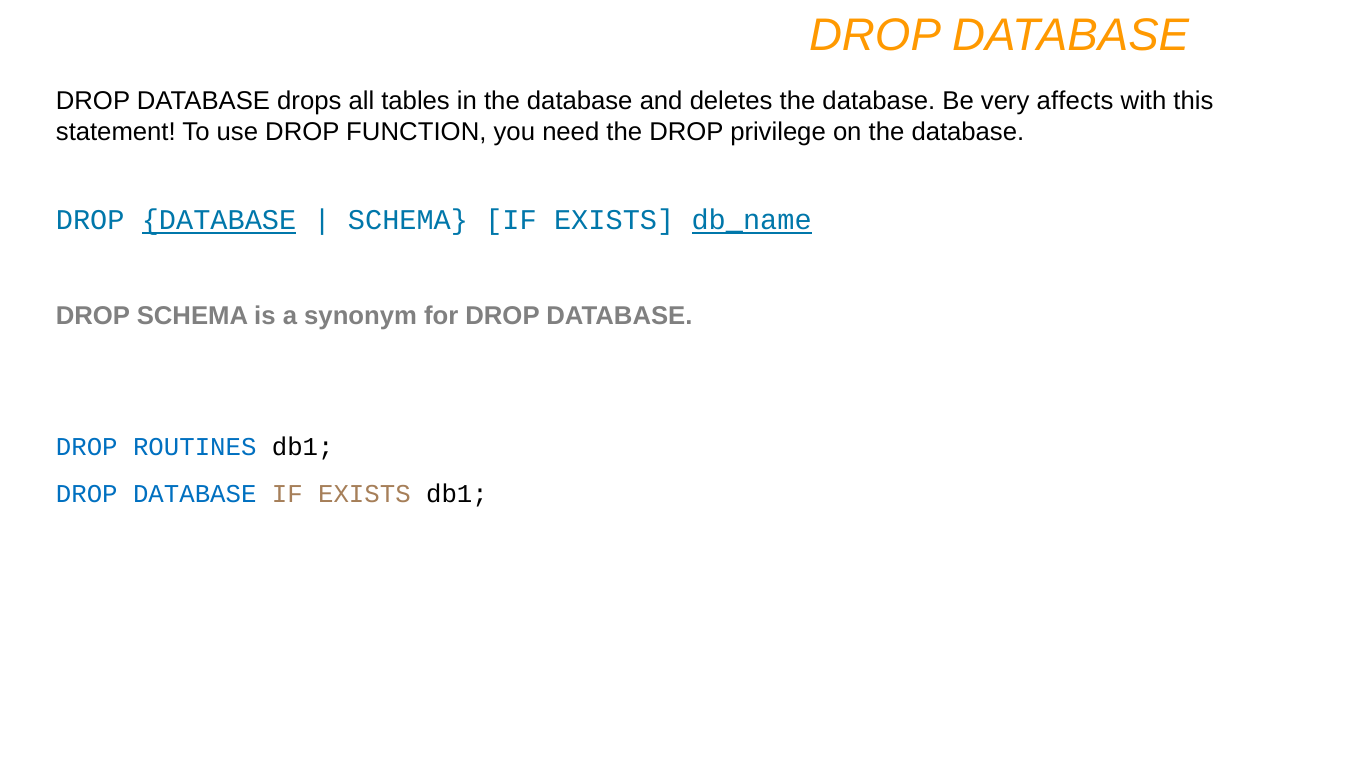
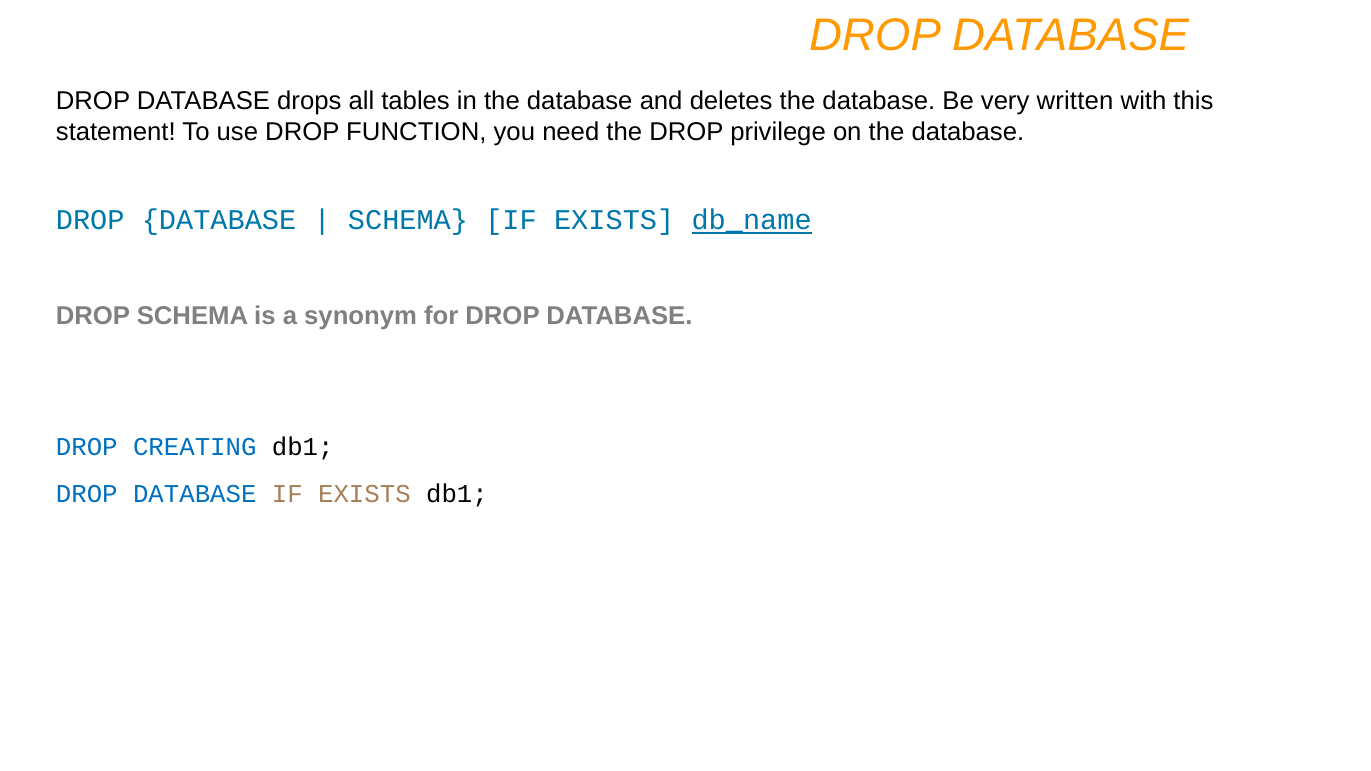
affects: affects -> written (1075, 101)
DATABASE underline: present -> none (219, 220)
ROUTINES: ROUTINES -> CREATING (195, 448)
